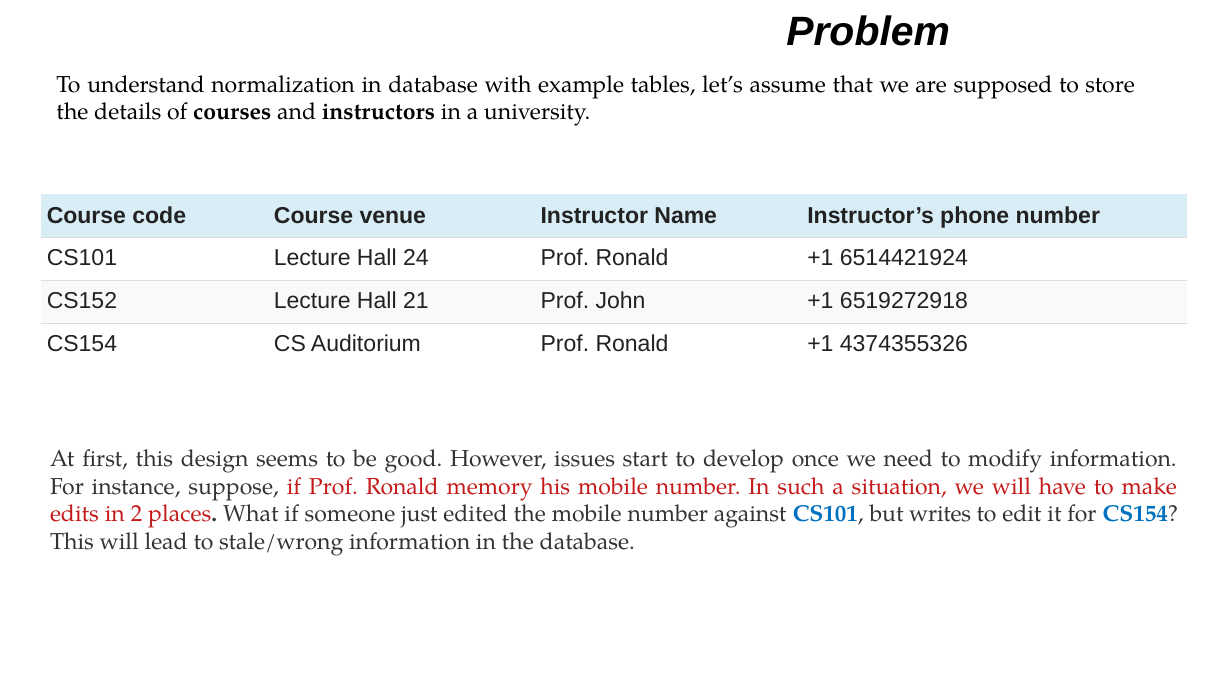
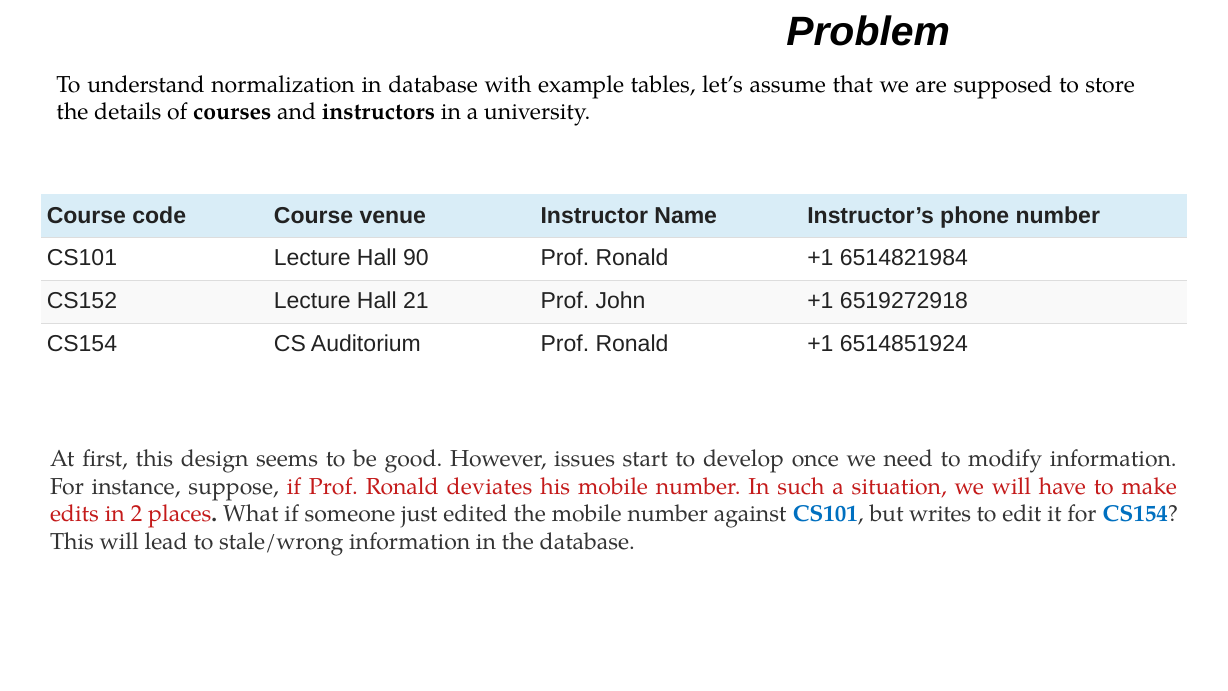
24: 24 -> 90 (416, 258)
6514421924: 6514421924 -> 6514821984 (904, 258)
4374355326: 4374355326 -> 6514851924 (904, 344)
memory: memory -> deviates (490, 486)
